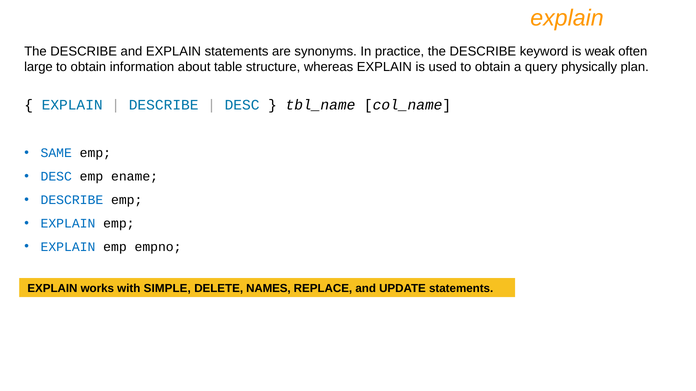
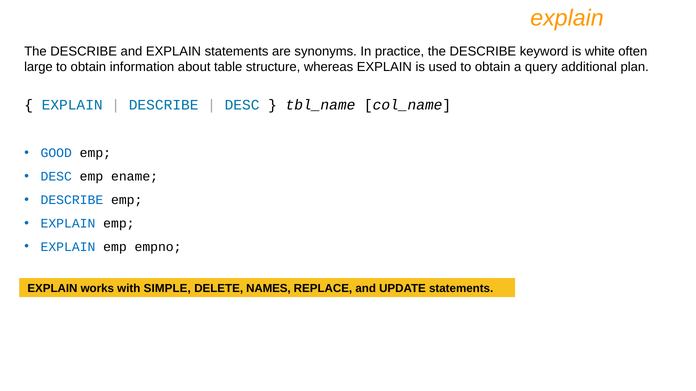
weak: weak -> white (600, 51)
physically: physically -> additional (589, 67)
SAME: SAME -> GOOD (56, 153)
